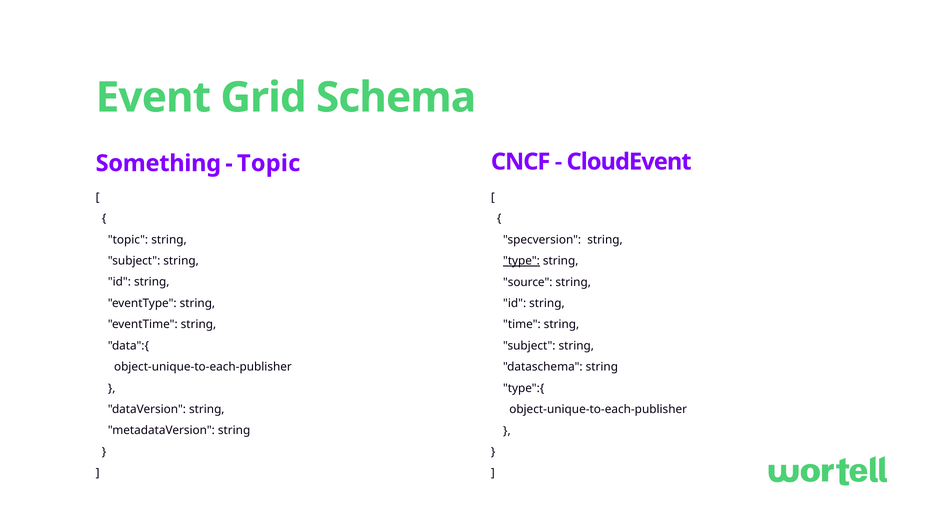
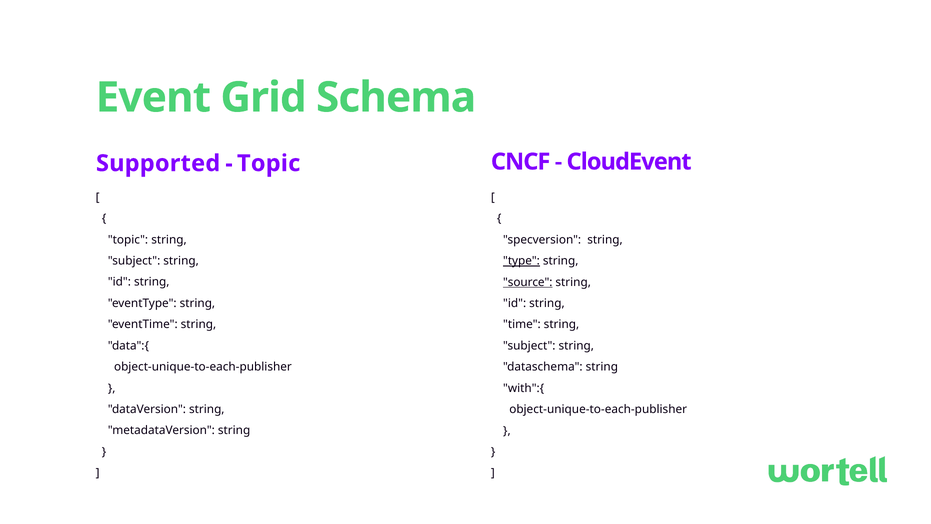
Something: Something -> Supported (158, 163)
source underline: none -> present (528, 282)
type":{: type":{ -> with":{ (524, 388)
